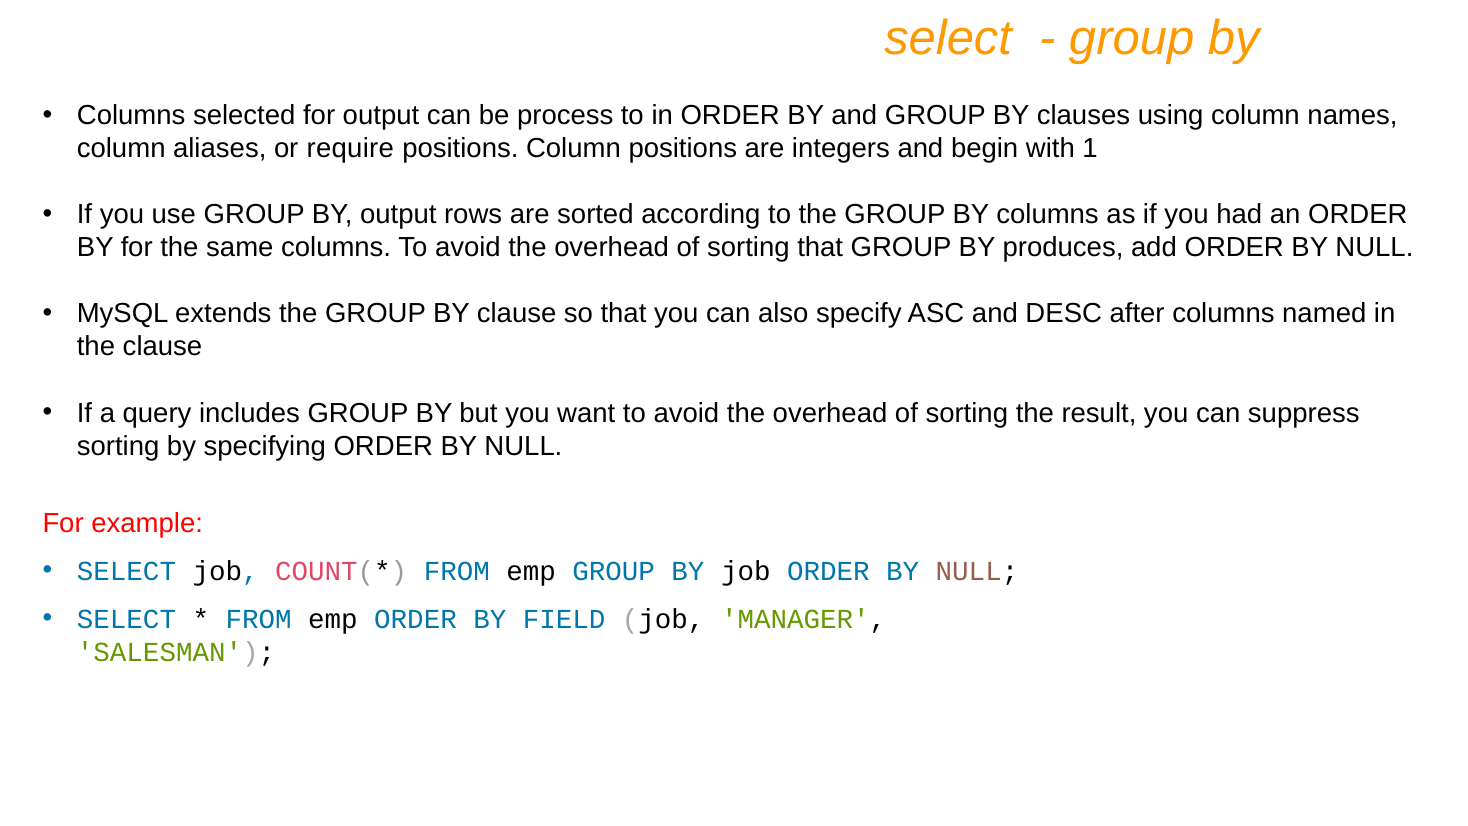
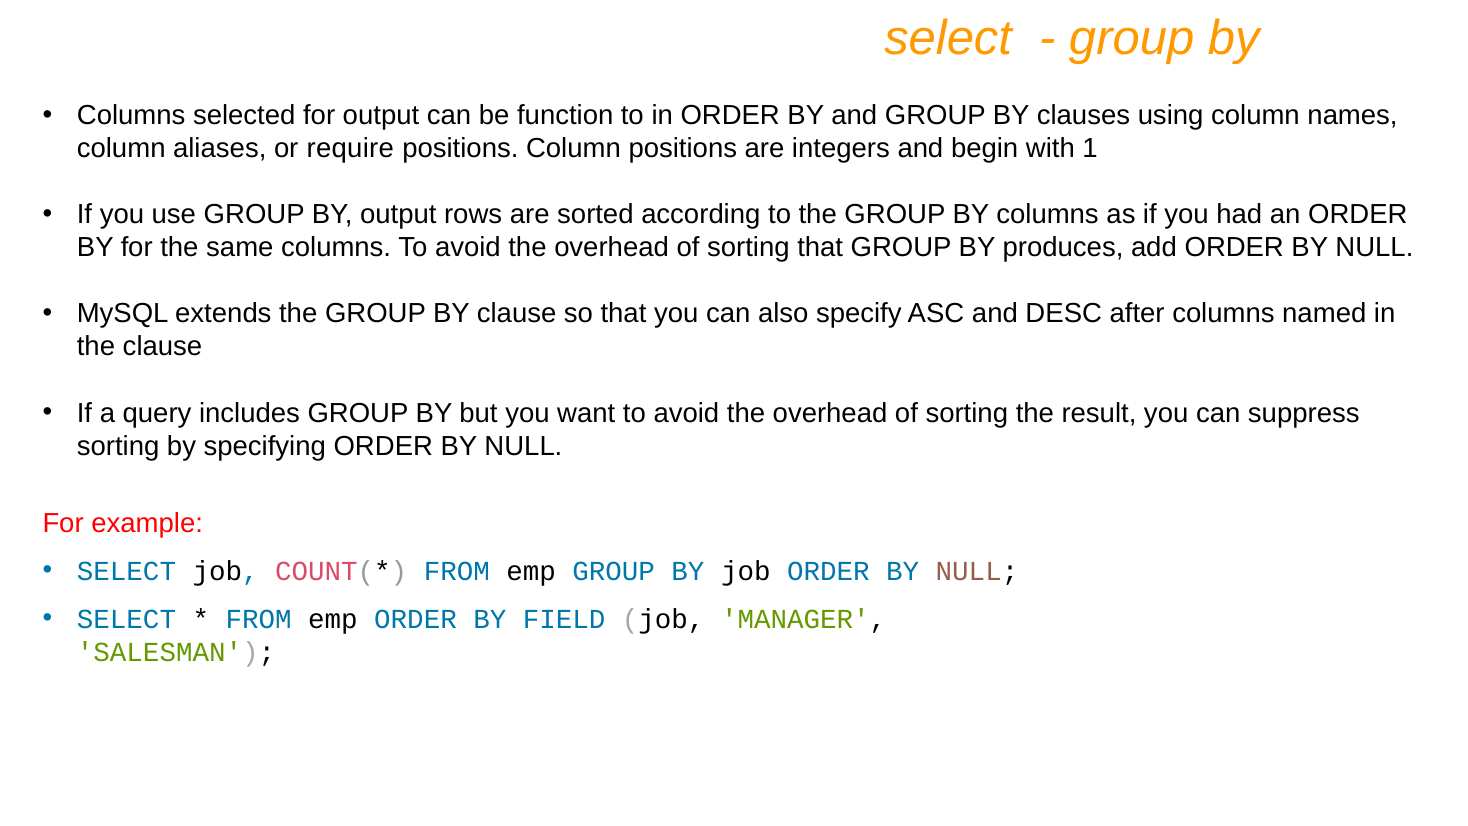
process: process -> function (565, 116)
